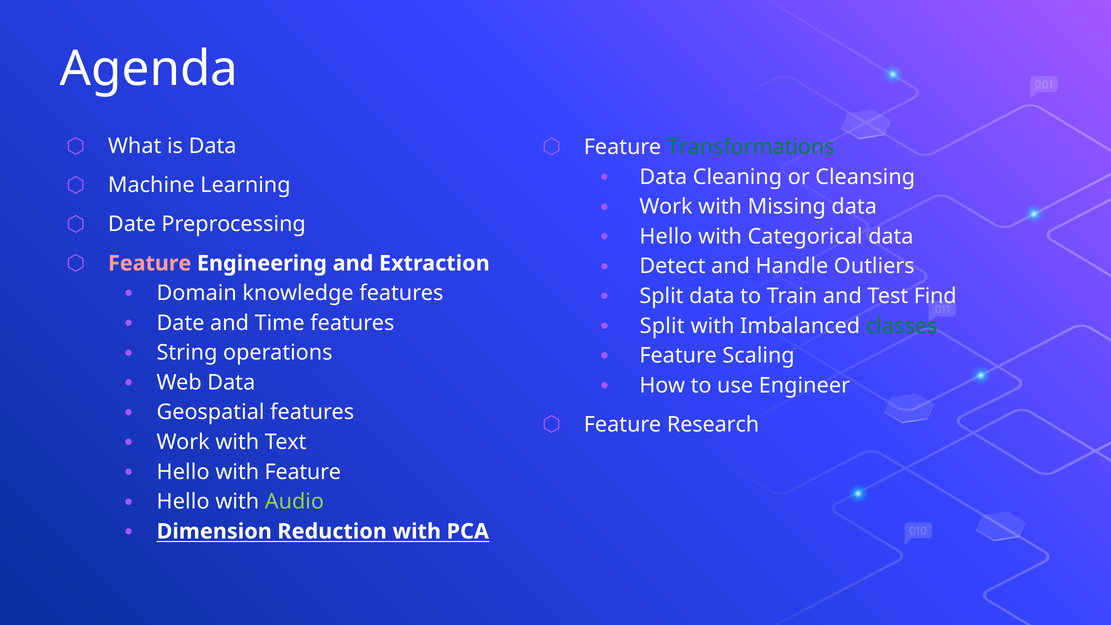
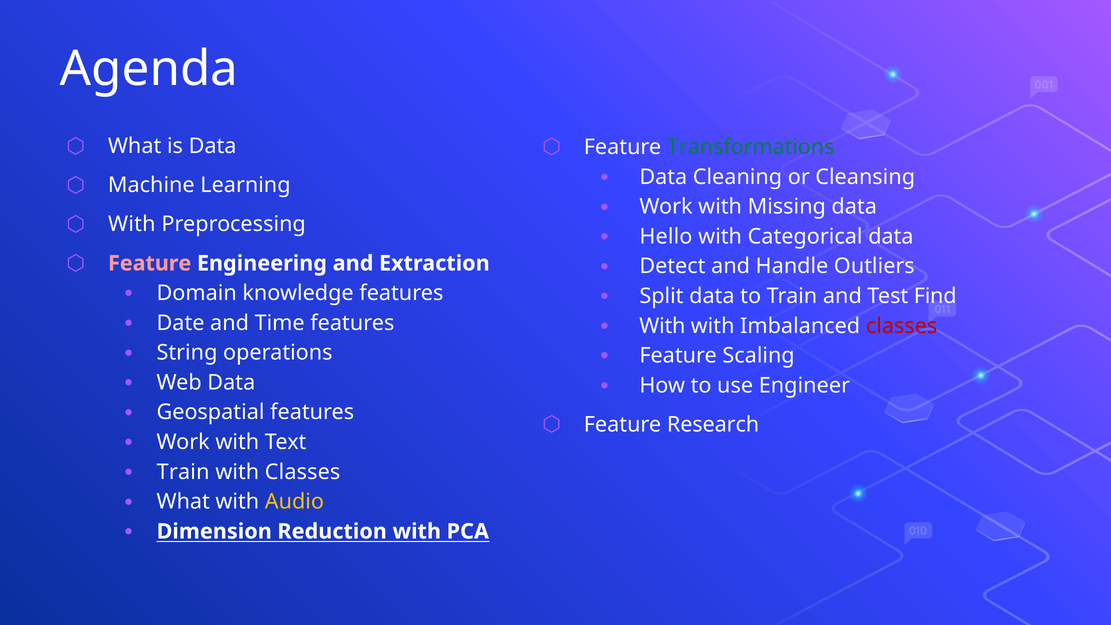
Date: Date -> With (132, 224)
Split: Split -> With (662, 326)
classes colour: green -> red (902, 326)
Hello: Hello -> Train (183, 472)
with Feature: Feature -> Classes (303, 472)
Hello: Hello -> What (183, 502)
Audio colour: light green -> yellow (294, 502)
